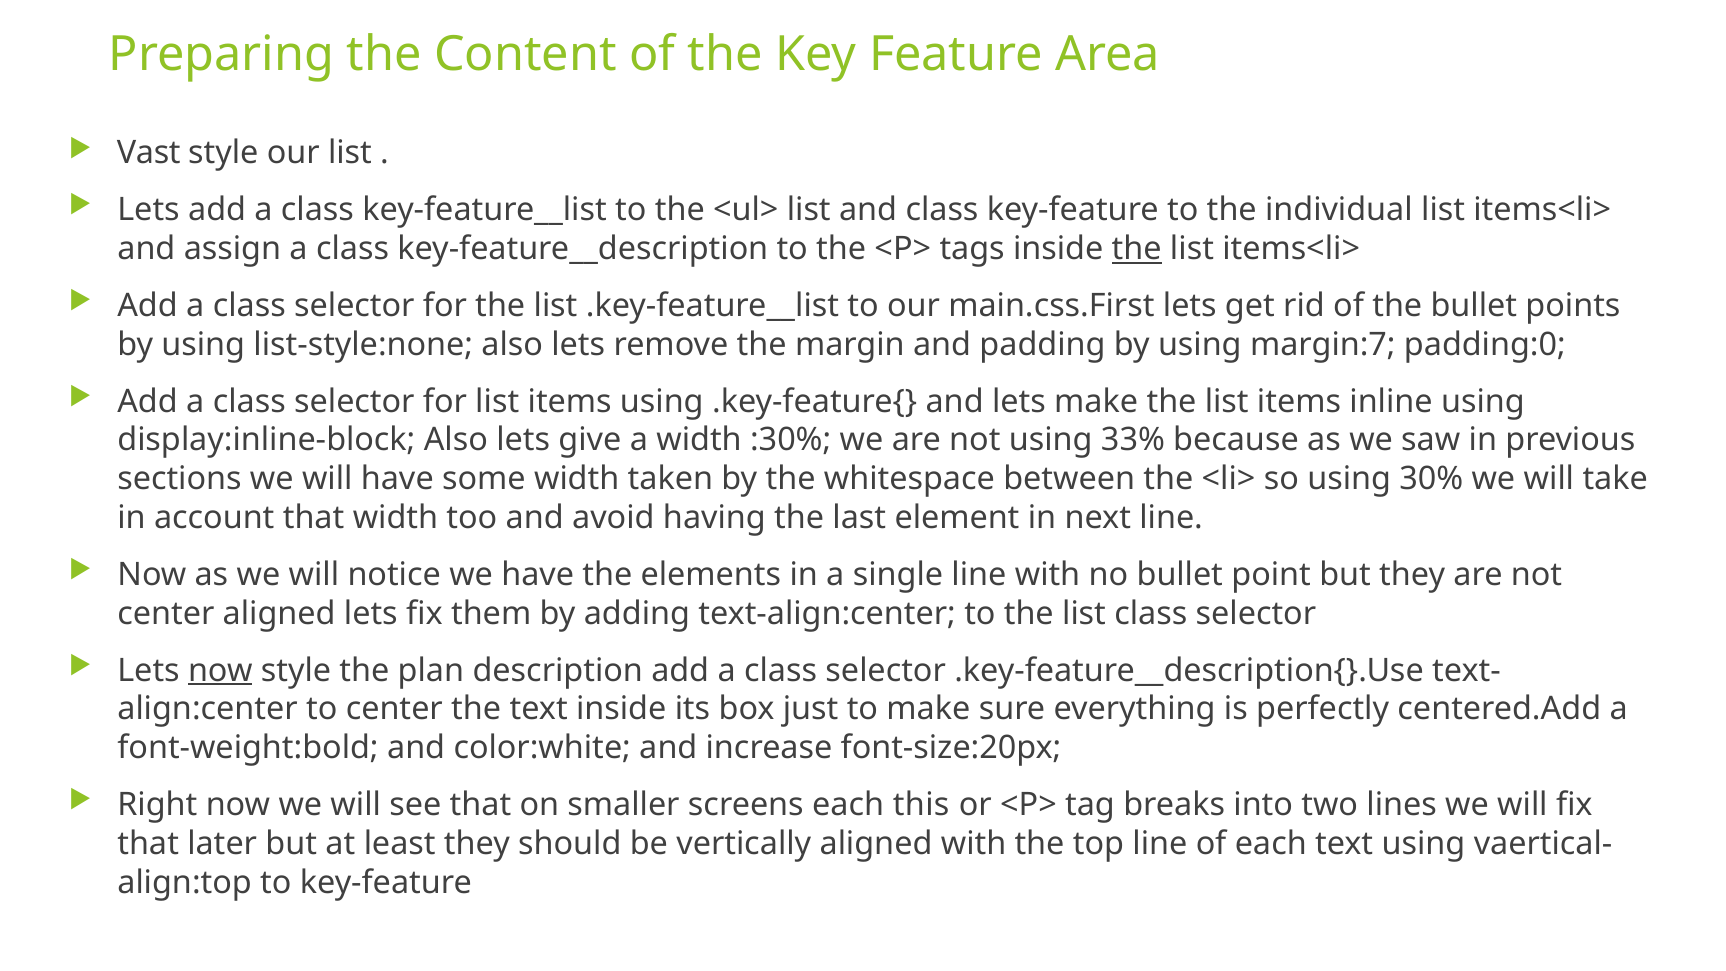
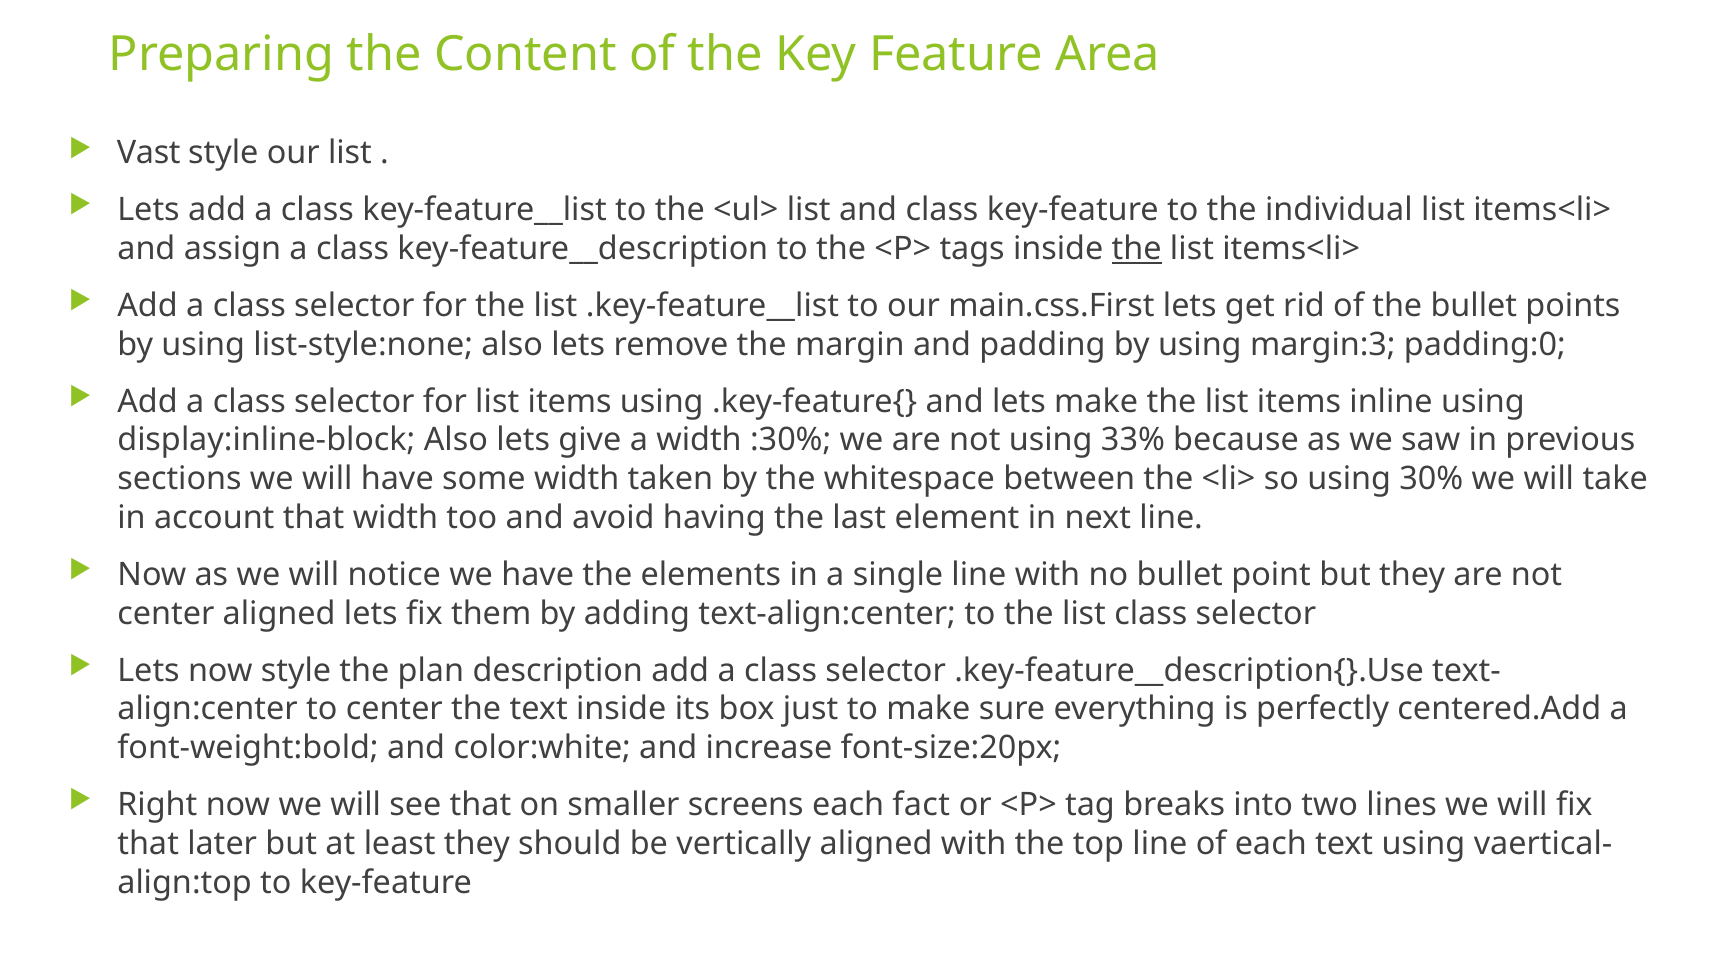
margin:7: margin:7 -> margin:3 (1323, 344)
now underline: present -> none (220, 670)
this: this -> fact (921, 805)
